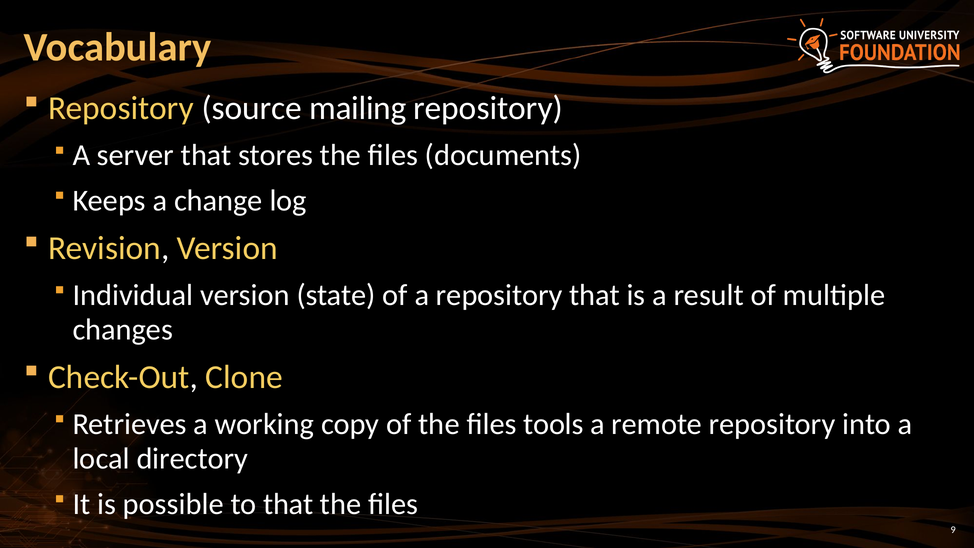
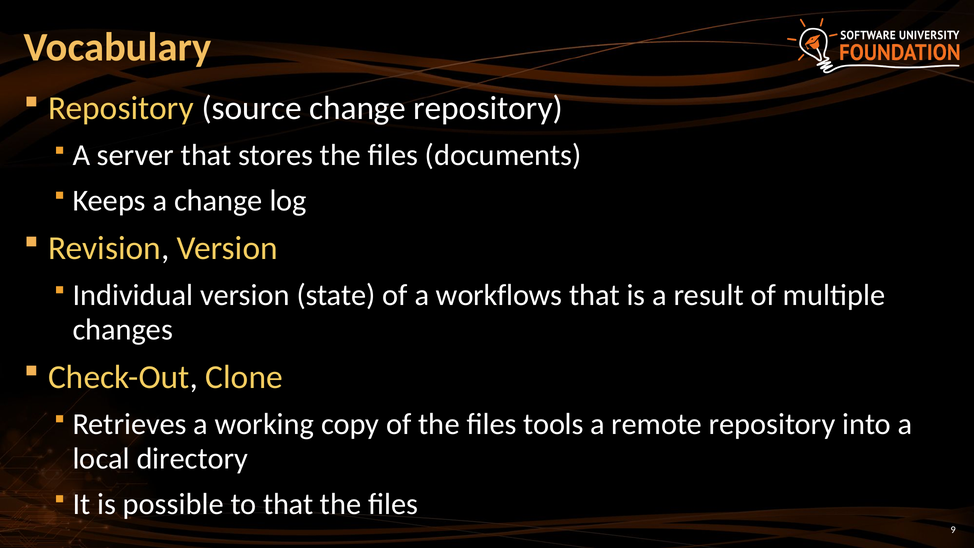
source mailing: mailing -> change (358, 108)
a repository: repository -> workflows (499, 295)
